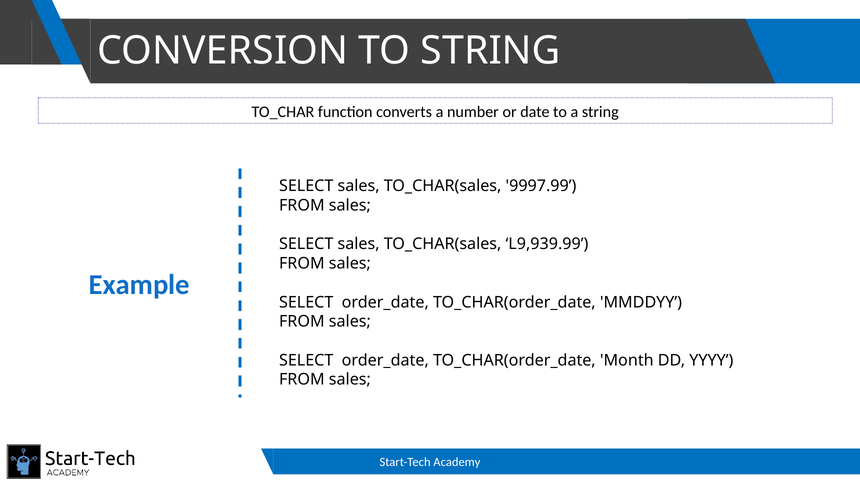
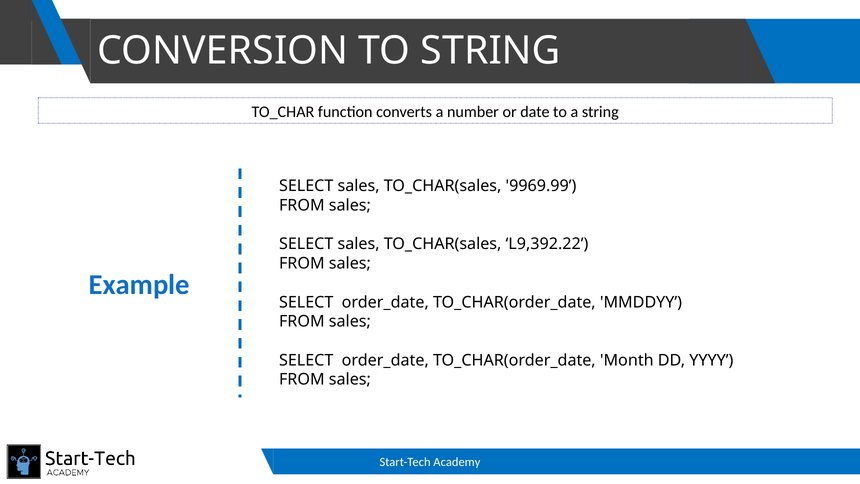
9997.99: 9997.99 -> 9969.99 (541, 186)
L9,939.99: L9,939.99 -> L9,392.22 (547, 244)
